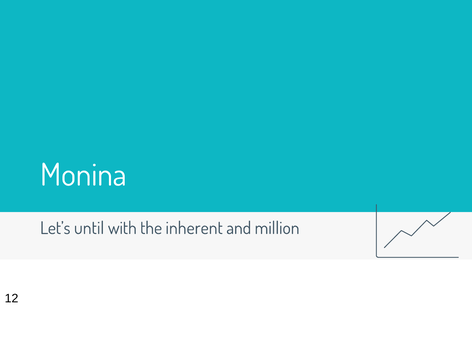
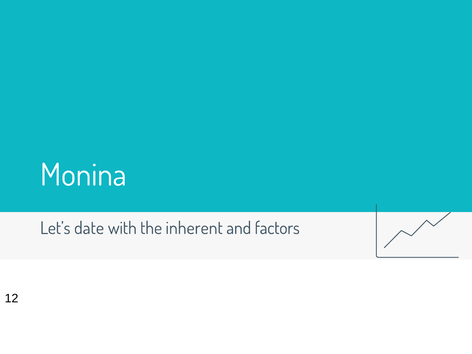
until: until -> date (89, 228)
million: million -> factors (277, 228)
